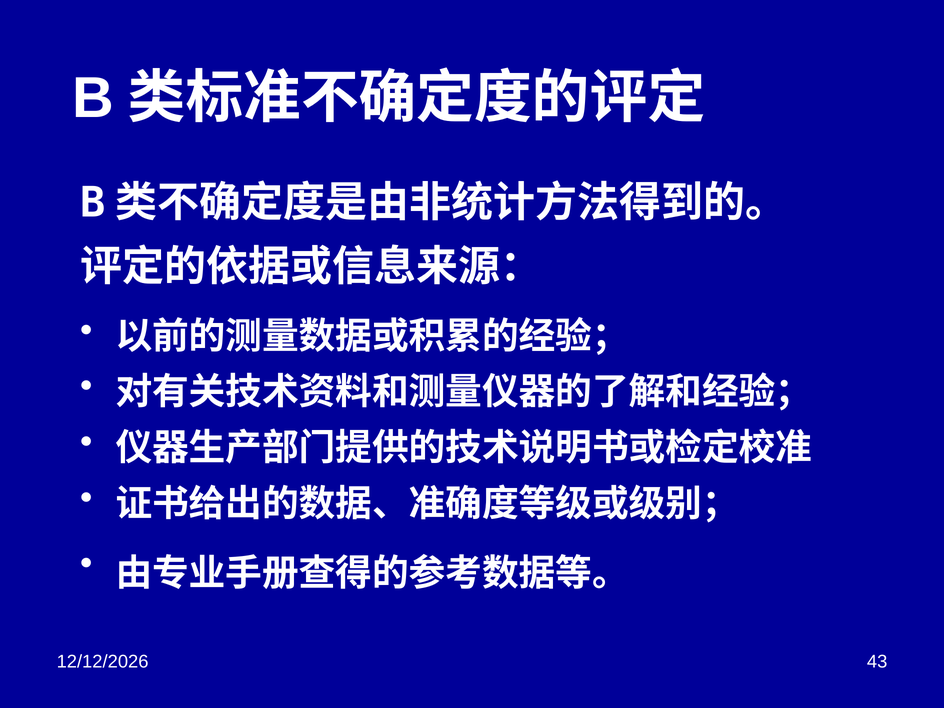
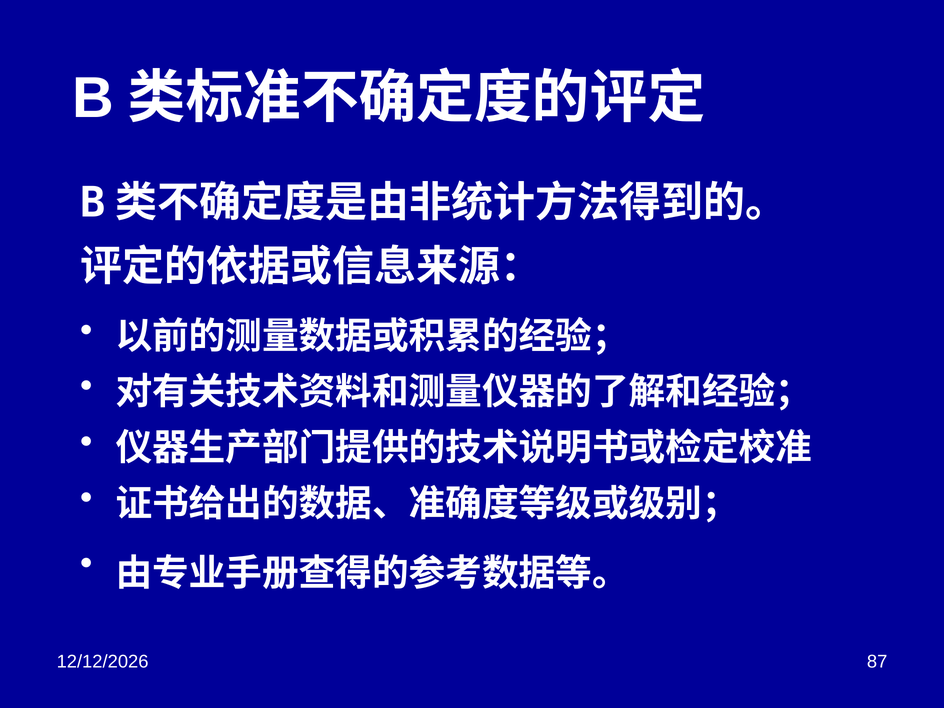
43: 43 -> 87 (877, 662)
